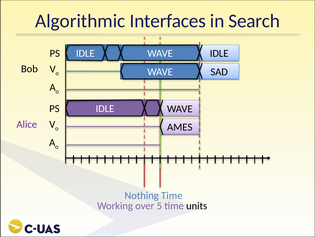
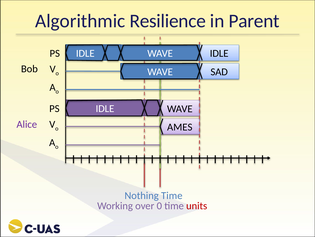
Interfaces: Interfaces -> Resilience (168, 21)
Search: Search -> Parent (254, 21)
5: 5 -> 0 (159, 205)
units colour: black -> red (197, 205)
